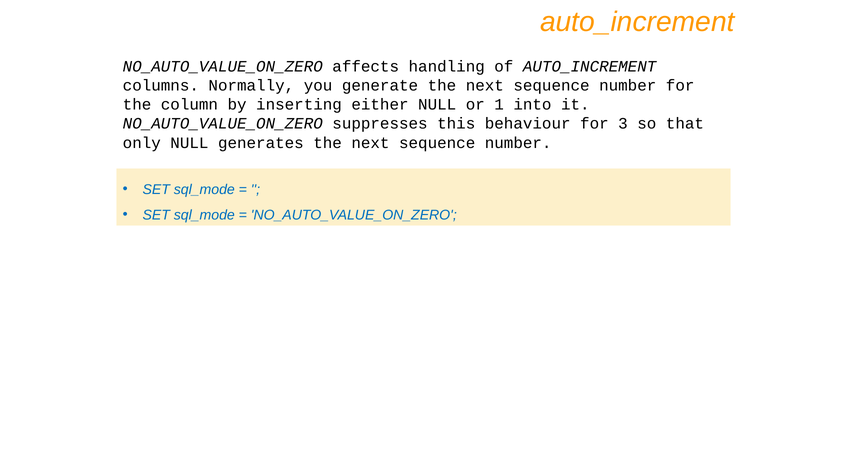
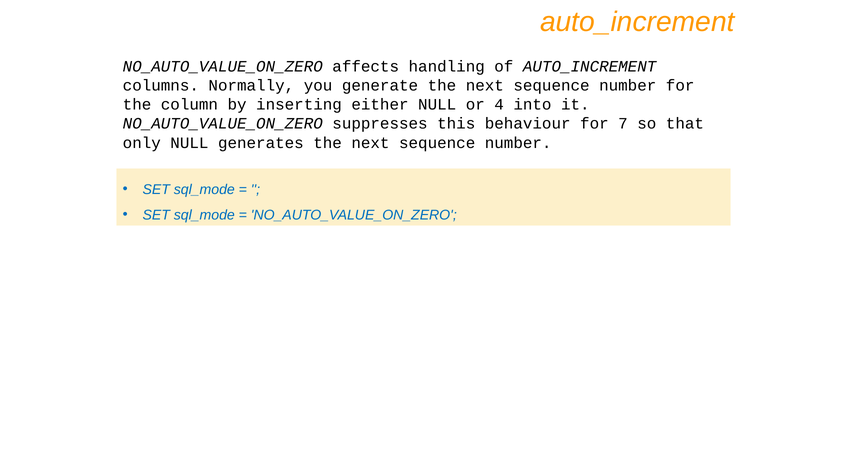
1: 1 -> 4 (499, 105)
3: 3 -> 7 (623, 124)
